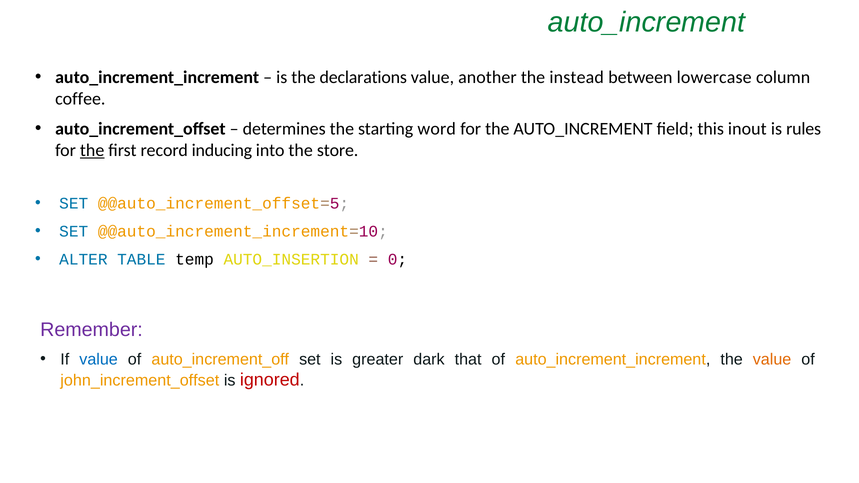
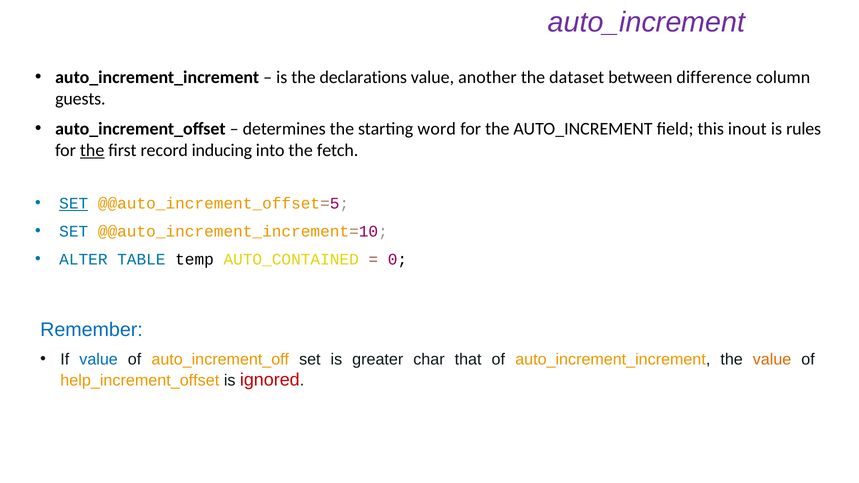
auto_increment colour: green -> purple (646, 22)
instead: instead -> dataset (577, 77)
lowercase: lowercase -> difference (714, 77)
coffee: coffee -> guests (80, 99)
store: store -> fetch (338, 150)
SET underline: none -> present (74, 204)
AUTO_INSERTION: AUTO_INSERTION -> AUTO_CONTAINED (291, 259)
Remember colour: purple -> blue (92, 330)
dark: dark -> char (429, 360)
john_increment_offset: john_increment_offset -> help_increment_offset (140, 381)
